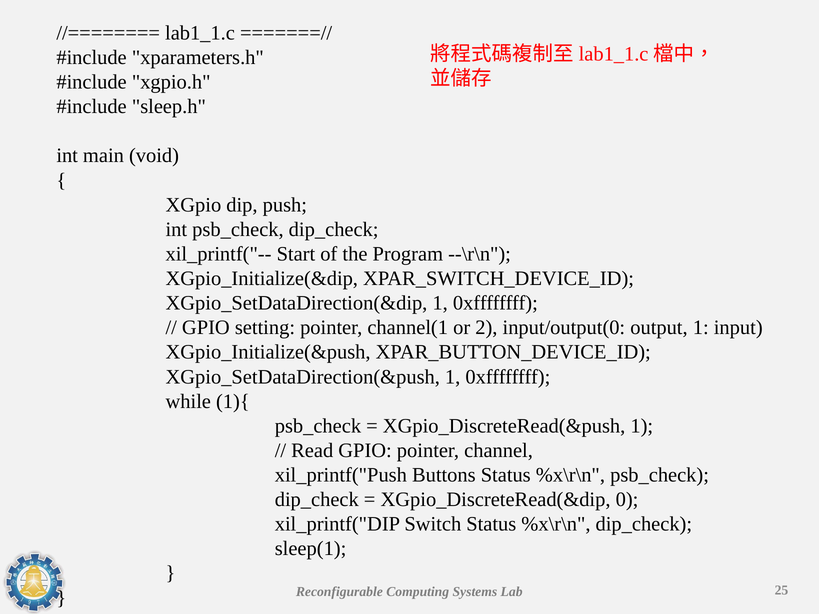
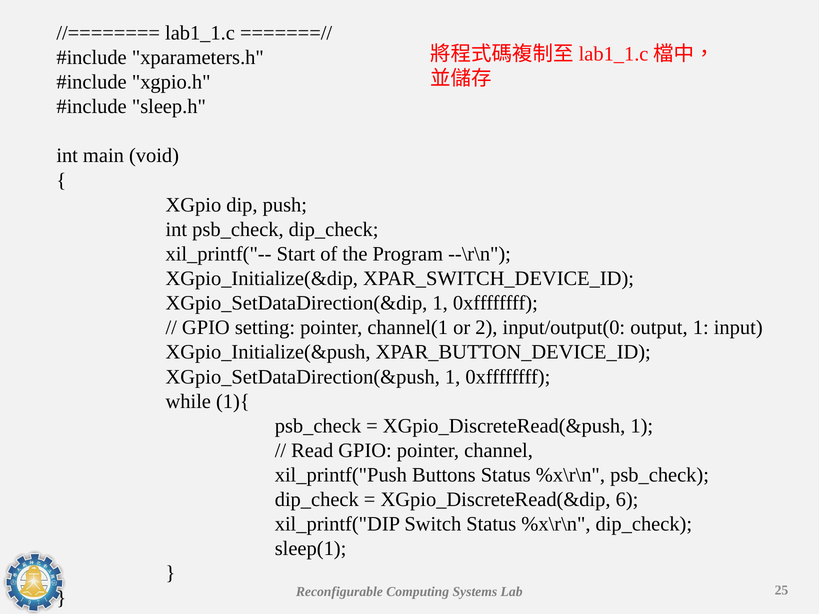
0: 0 -> 6 (627, 500)
